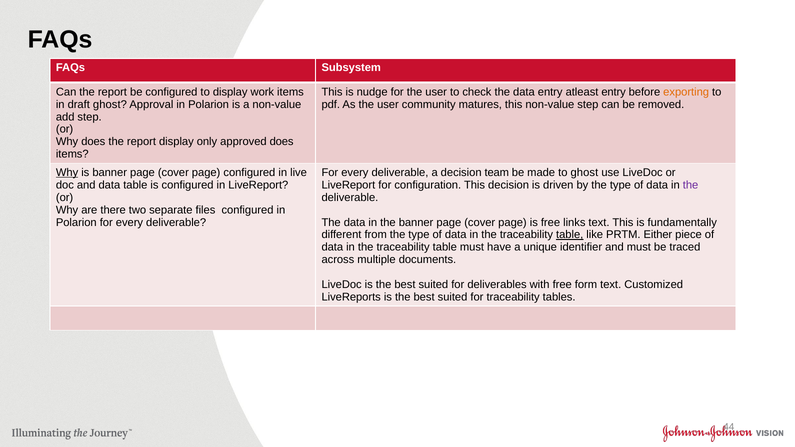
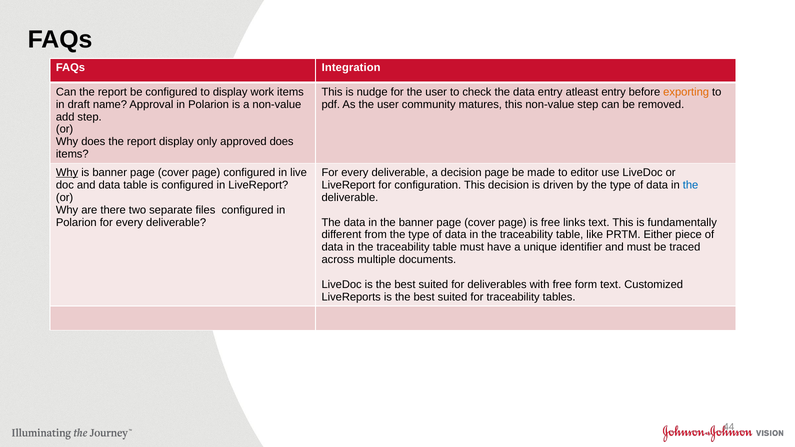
Subsystem: Subsystem -> Integration (351, 68)
draft ghost: ghost -> name (110, 104)
decision team: team -> page (497, 173)
to ghost: ghost -> editor (584, 173)
the colour: purple -> blue (691, 185)
table underline: present -> none (570, 235)
